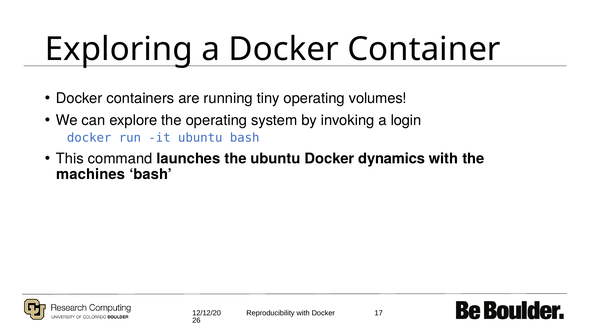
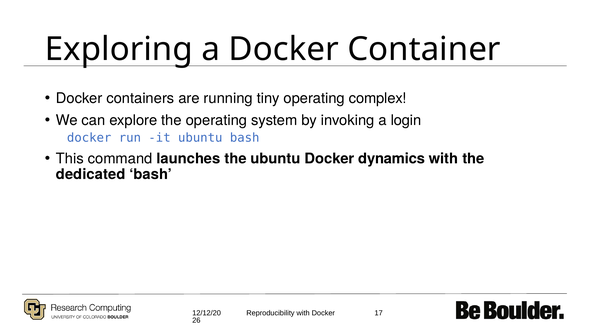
volumes: volumes -> complex (378, 98)
machines: machines -> dedicated (91, 175)
